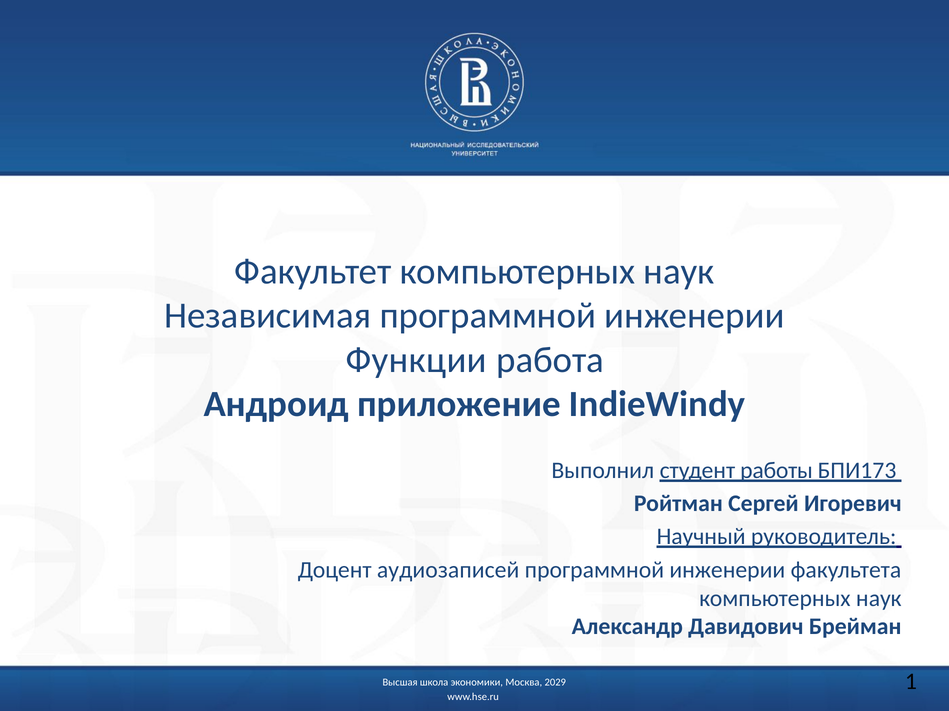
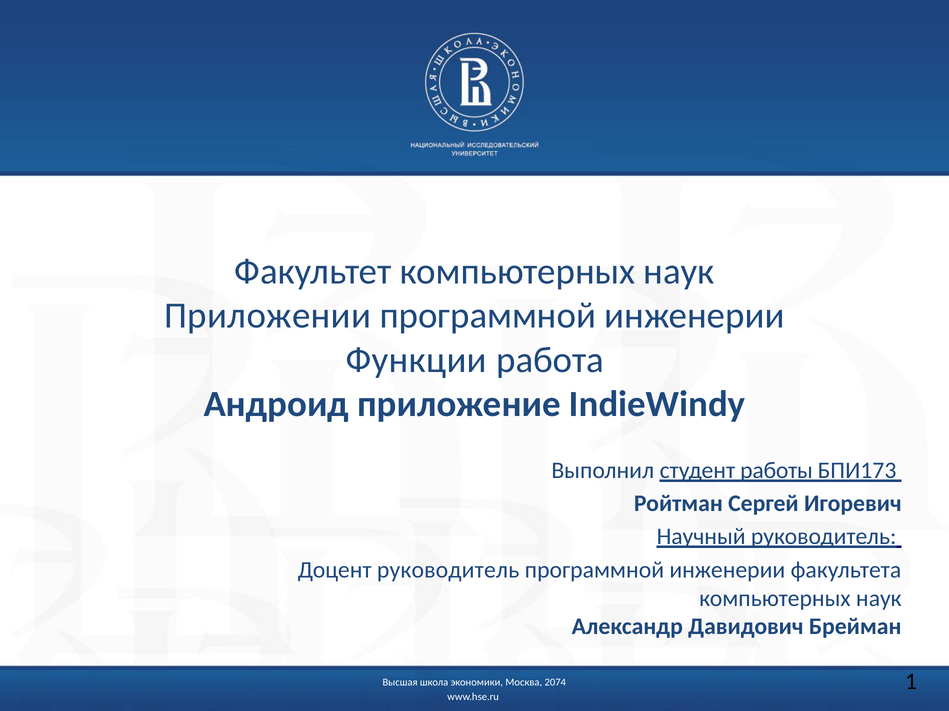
Независимая: Независимая -> Приложении (268, 316)
Доцент аудиозаписей: аудиозаписей -> руководитель (448, 570)
2029: 2029 -> 2074 (555, 683)
